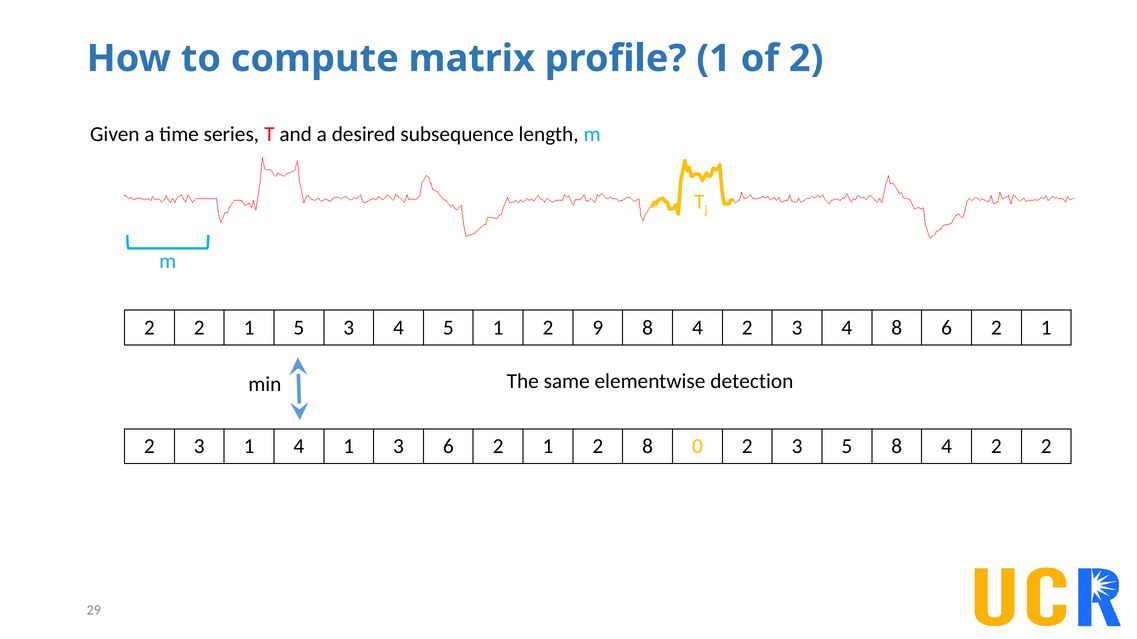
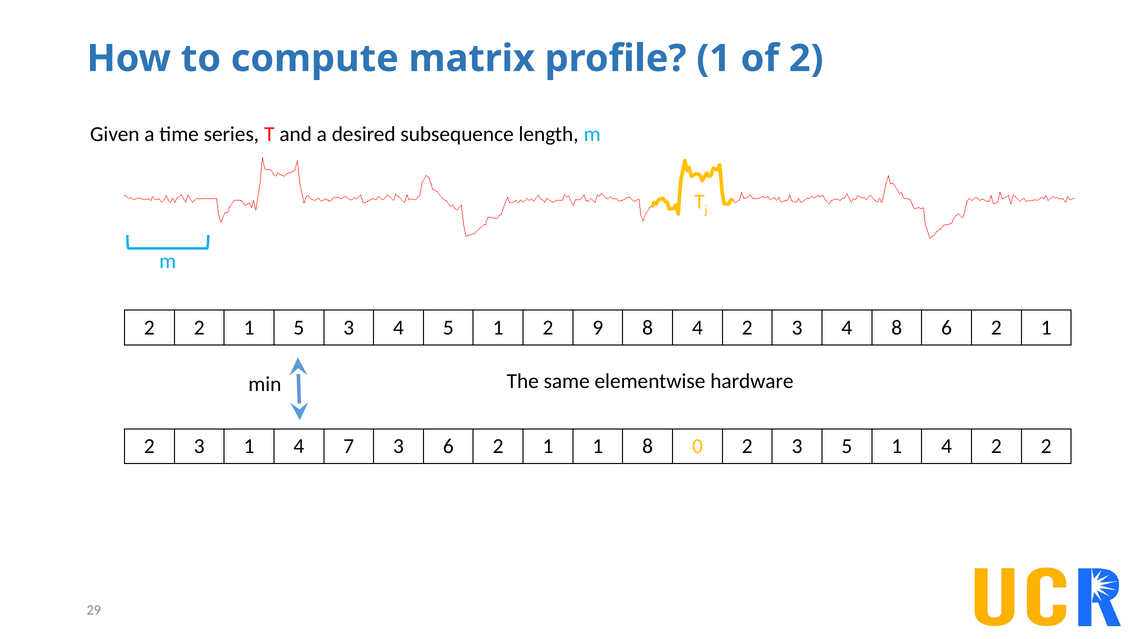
detection: detection -> hardware (752, 382)
4 1: 1 -> 7 (349, 447)
2 1 2: 2 -> 1 (598, 447)
3 5 8: 8 -> 1 (897, 447)
